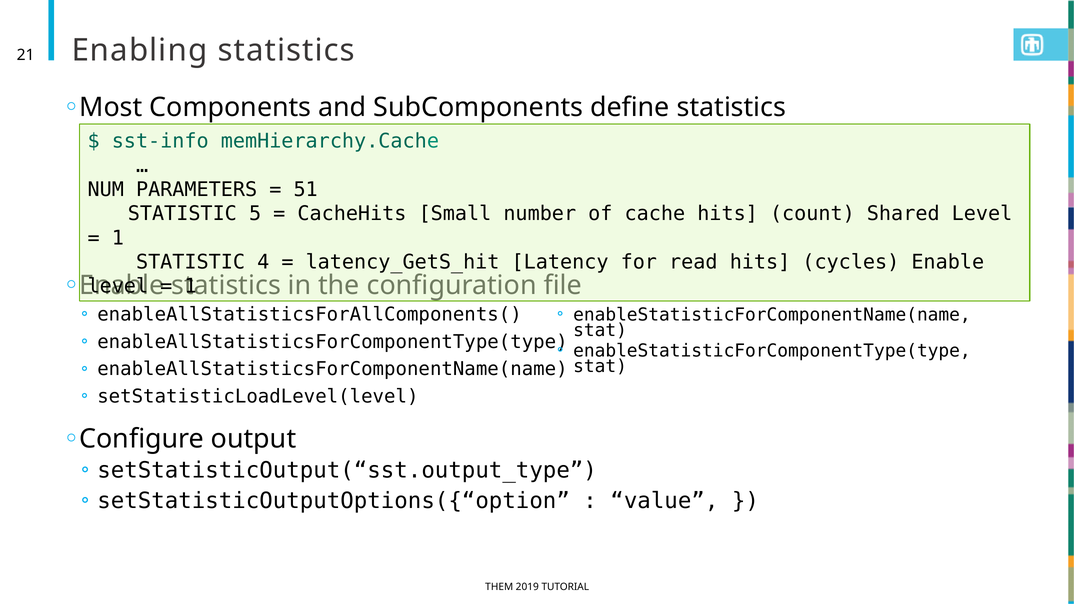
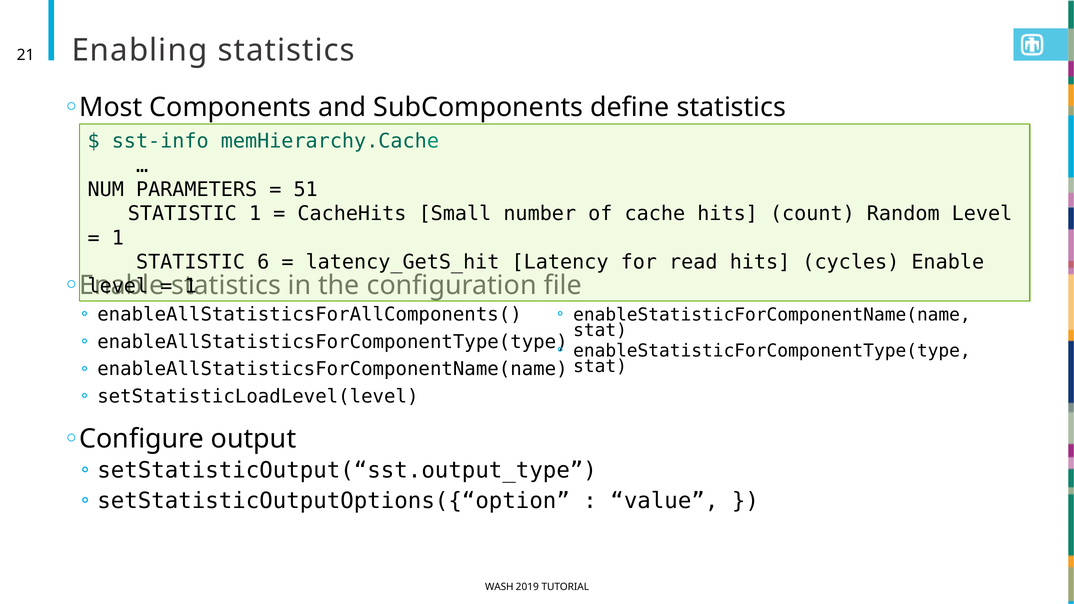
STATISTIC 5: 5 -> 1 (255, 214)
Shared: Shared -> Random (903, 214)
4: 4 -> 6 (263, 262)
THEM: THEM -> WASH (499, 587)
